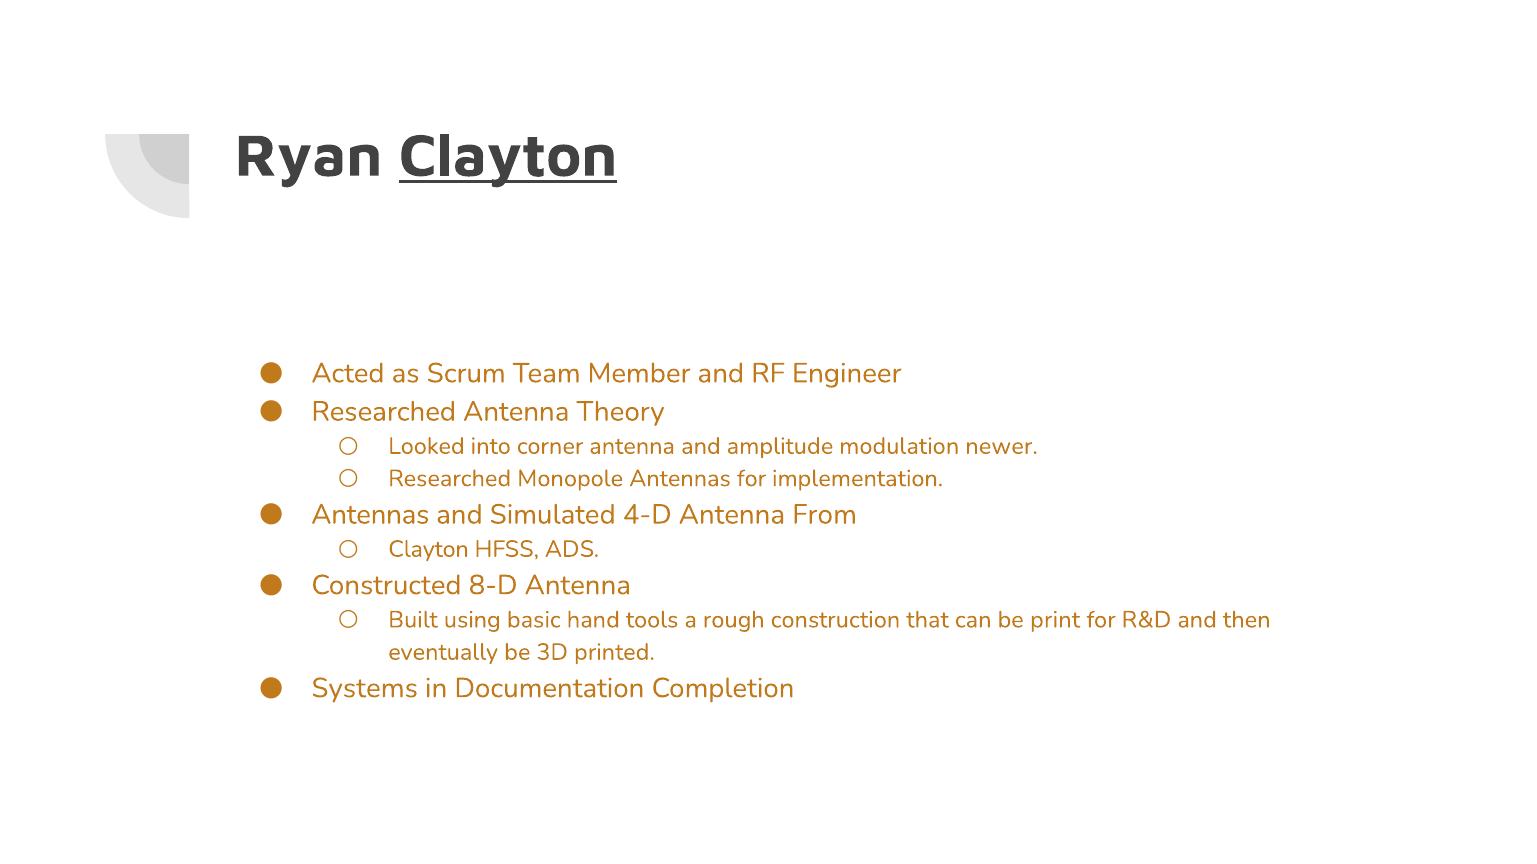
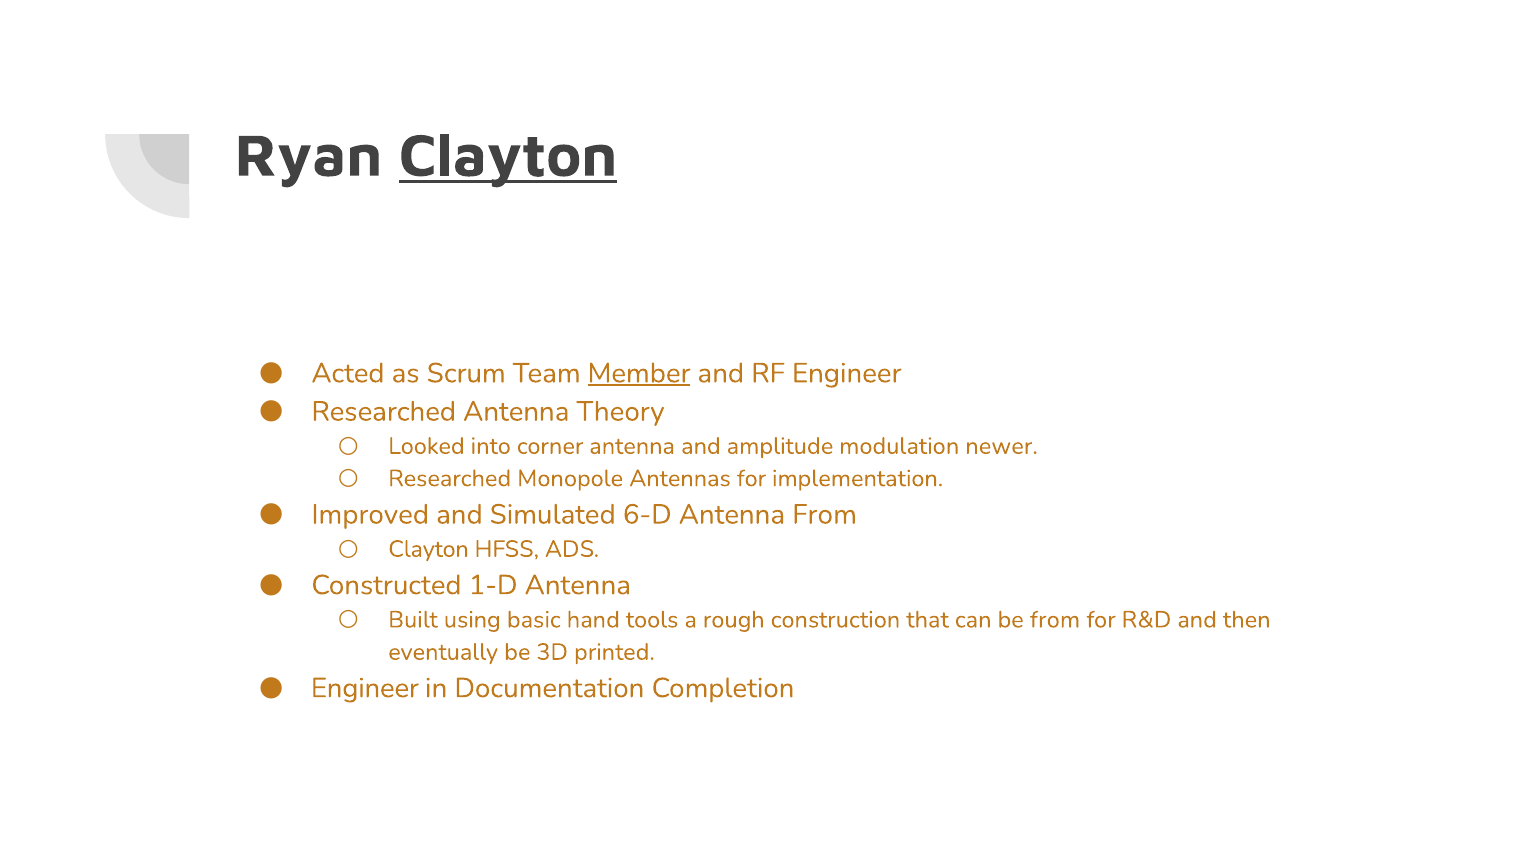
Member underline: none -> present (639, 373)
Antennas: Antennas -> Improved (370, 515)
4-D: 4-D -> 6-D (647, 515)
8-D: 8-D -> 1-D (493, 585)
be print: print -> from (1055, 620)
Systems: Systems -> Engineer (365, 689)
